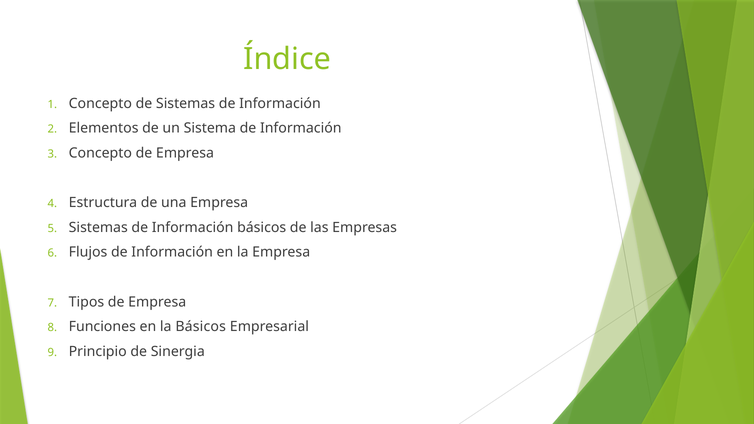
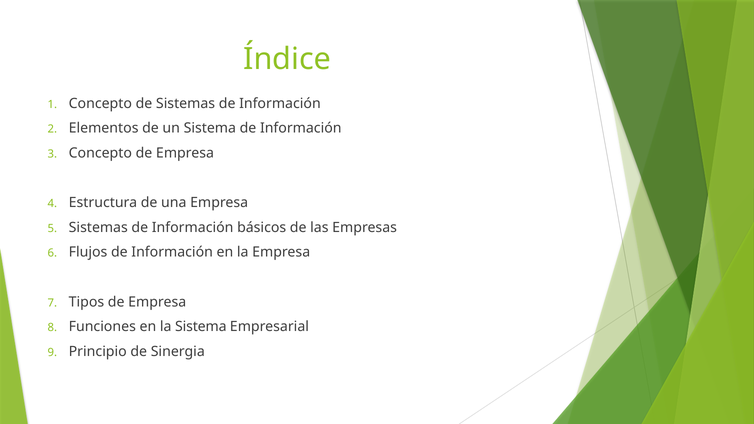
la Básicos: Básicos -> Sistema (201, 327)
